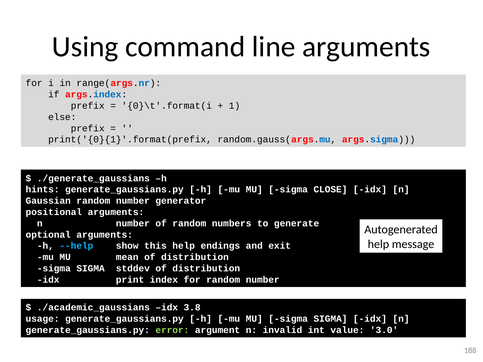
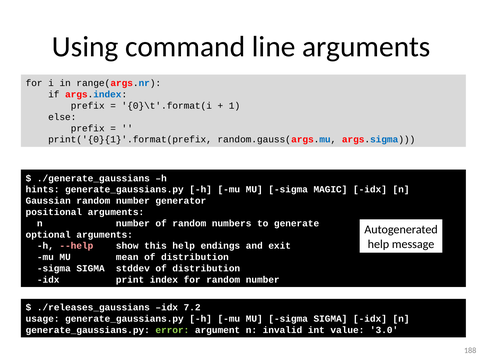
CLOSE: CLOSE -> MAGIC (330, 190)
--help colour: light blue -> pink (76, 246)
./academic_gaussians: ./academic_gaussians -> ./releases_gaussians (93, 308)
3.8: 3.8 -> 7.2 (192, 308)
